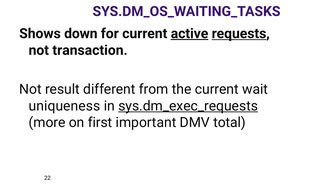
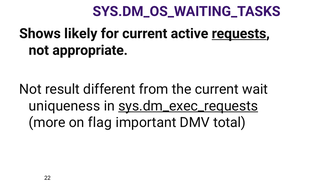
down: down -> likely (81, 34)
active underline: present -> none (190, 34)
transaction: transaction -> appropriate (90, 50)
first: first -> flag (100, 123)
